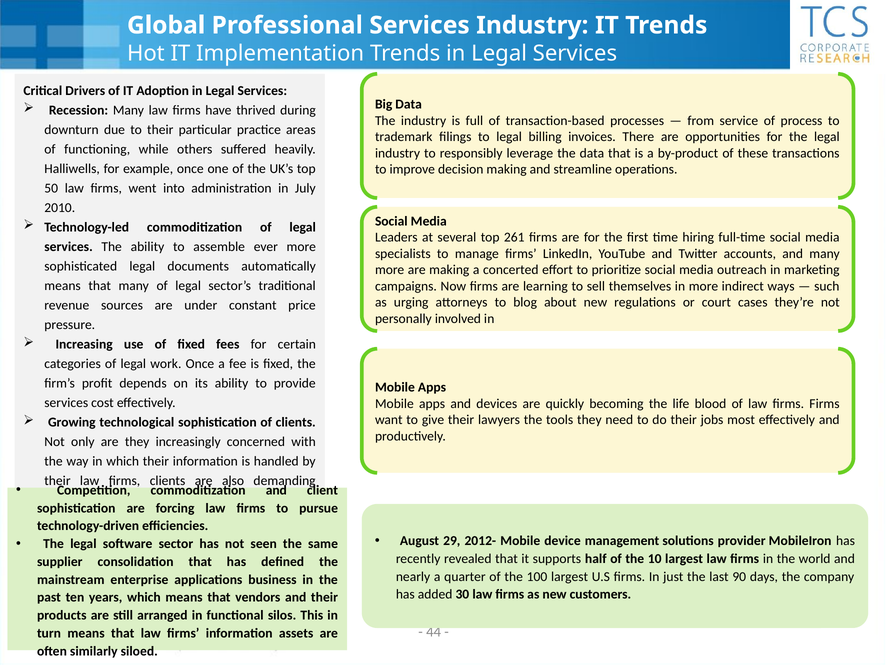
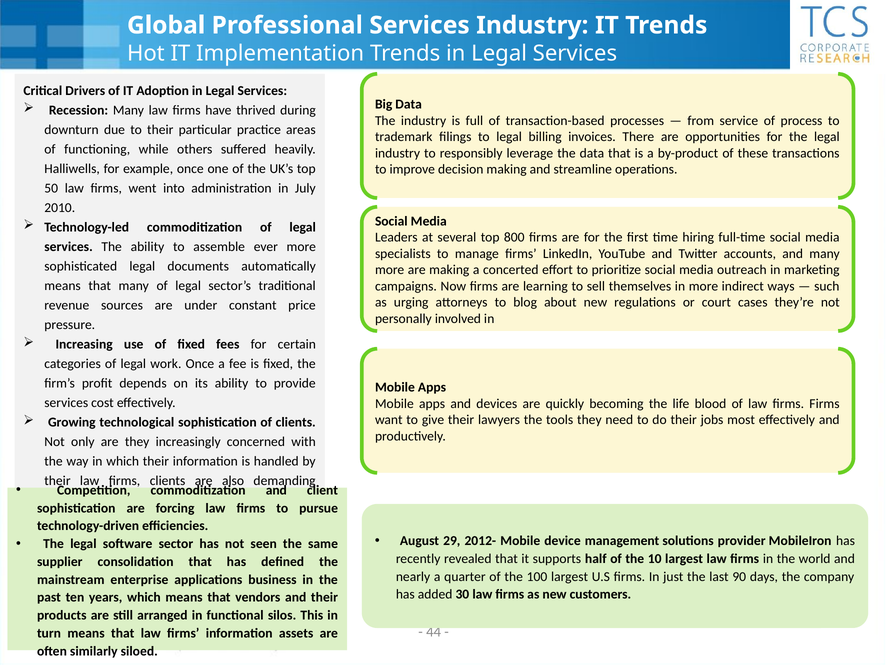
261: 261 -> 800 (514, 237)
